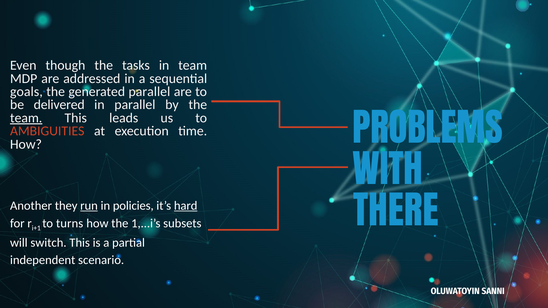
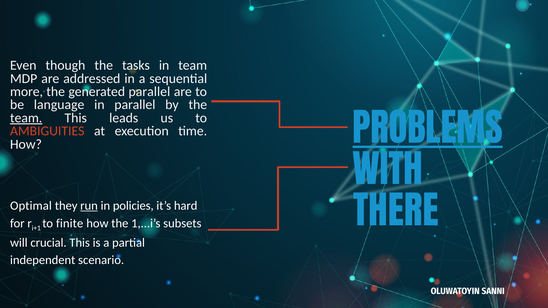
goals: goals -> more (27, 92)
delivered: delivered -> language (59, 105)
PROBLEMS underline: none -> present (428, 130)
Another: Another -> Optimal (31, 206)
hard underline: present -> none (186, 206)
turns: turns -> finite (70, 223)
switch: switch -> crucial (49, 243)
